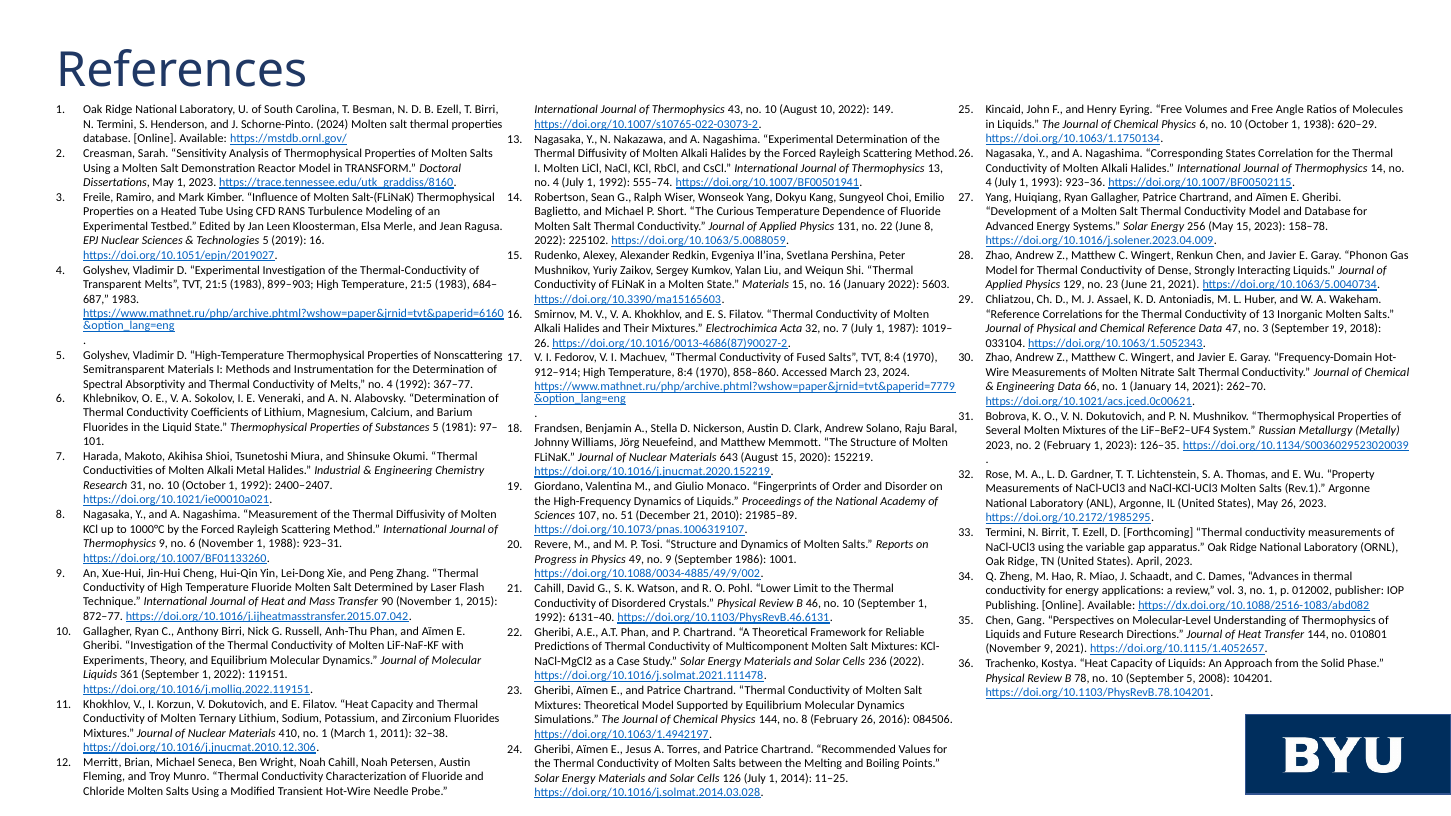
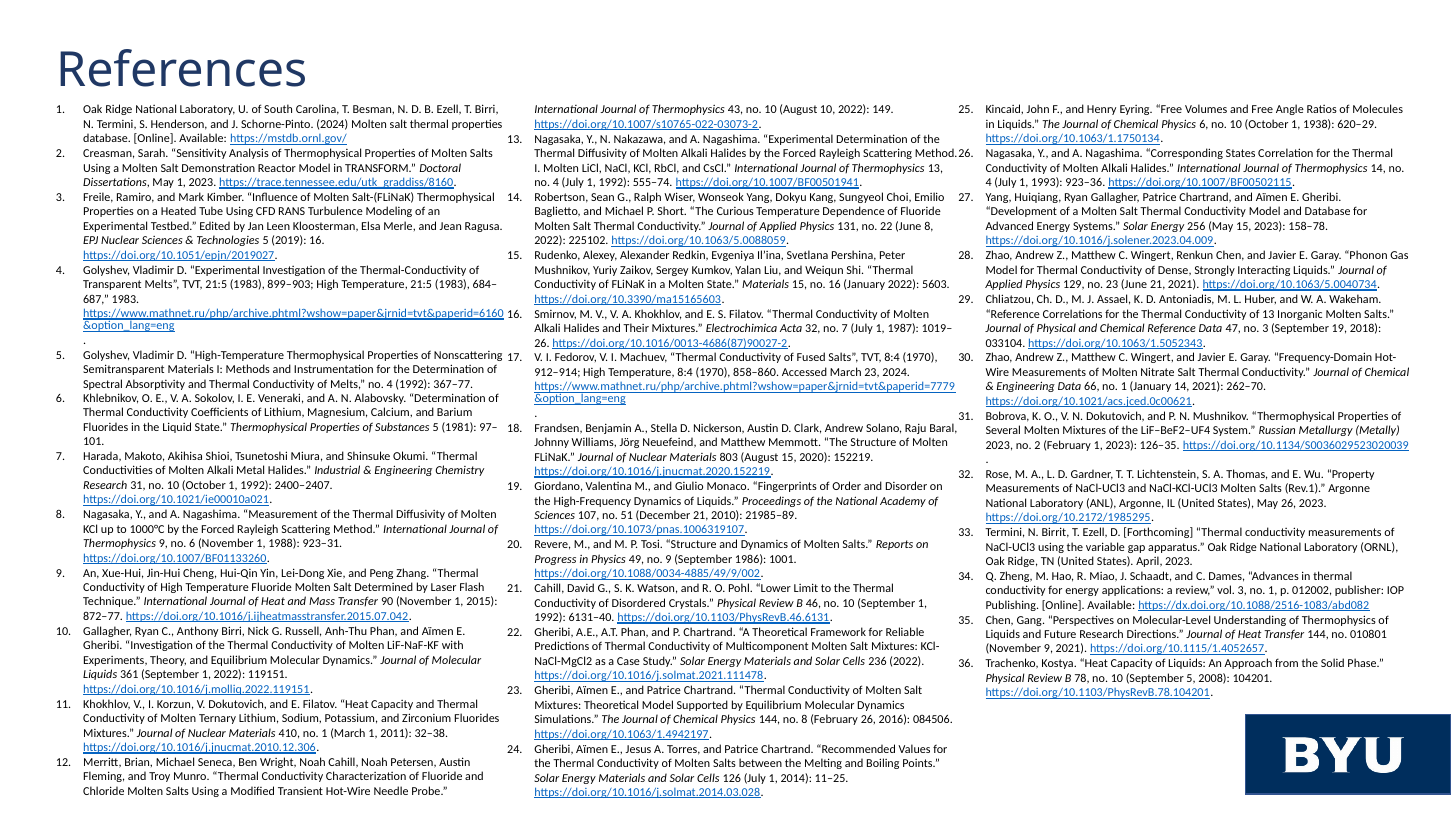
643: 643 -> 803 (729, 457)
